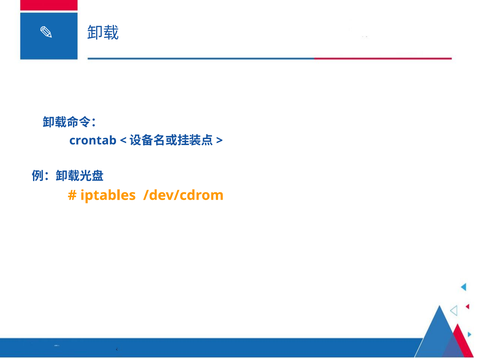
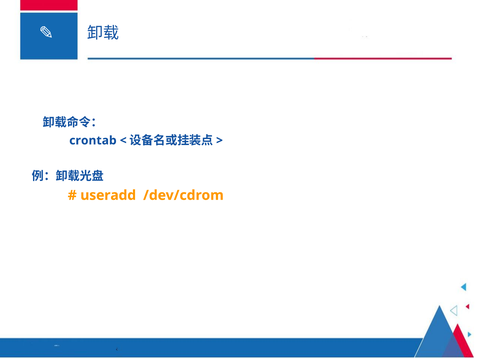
iptables: iptables -> useradd (108, 195)
